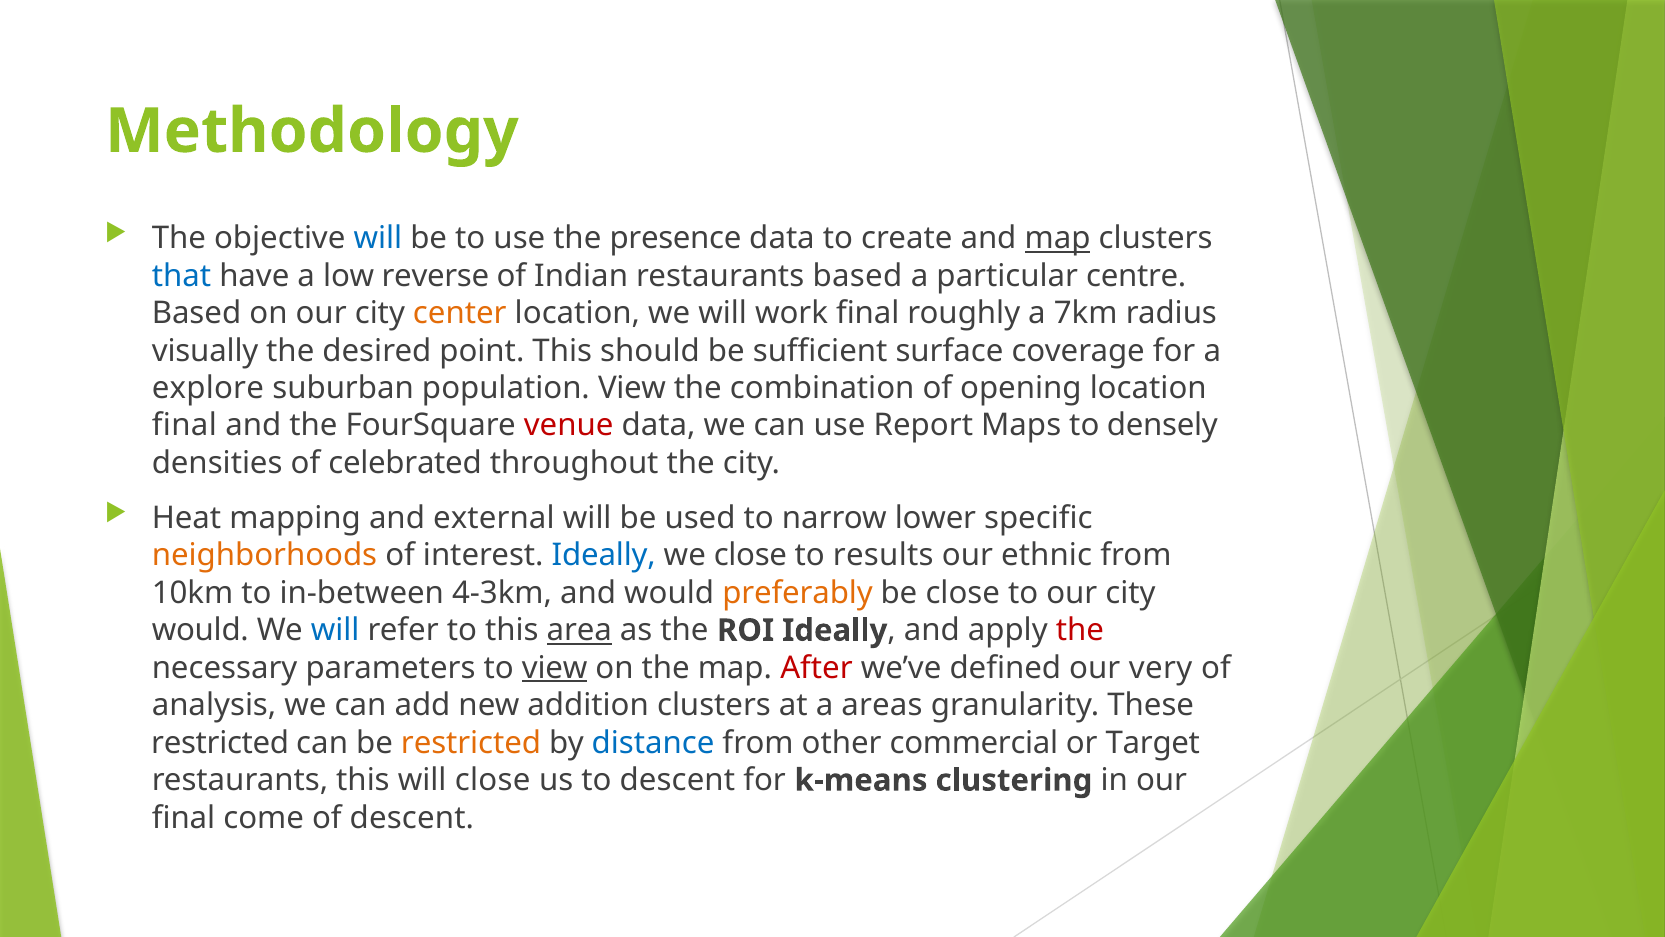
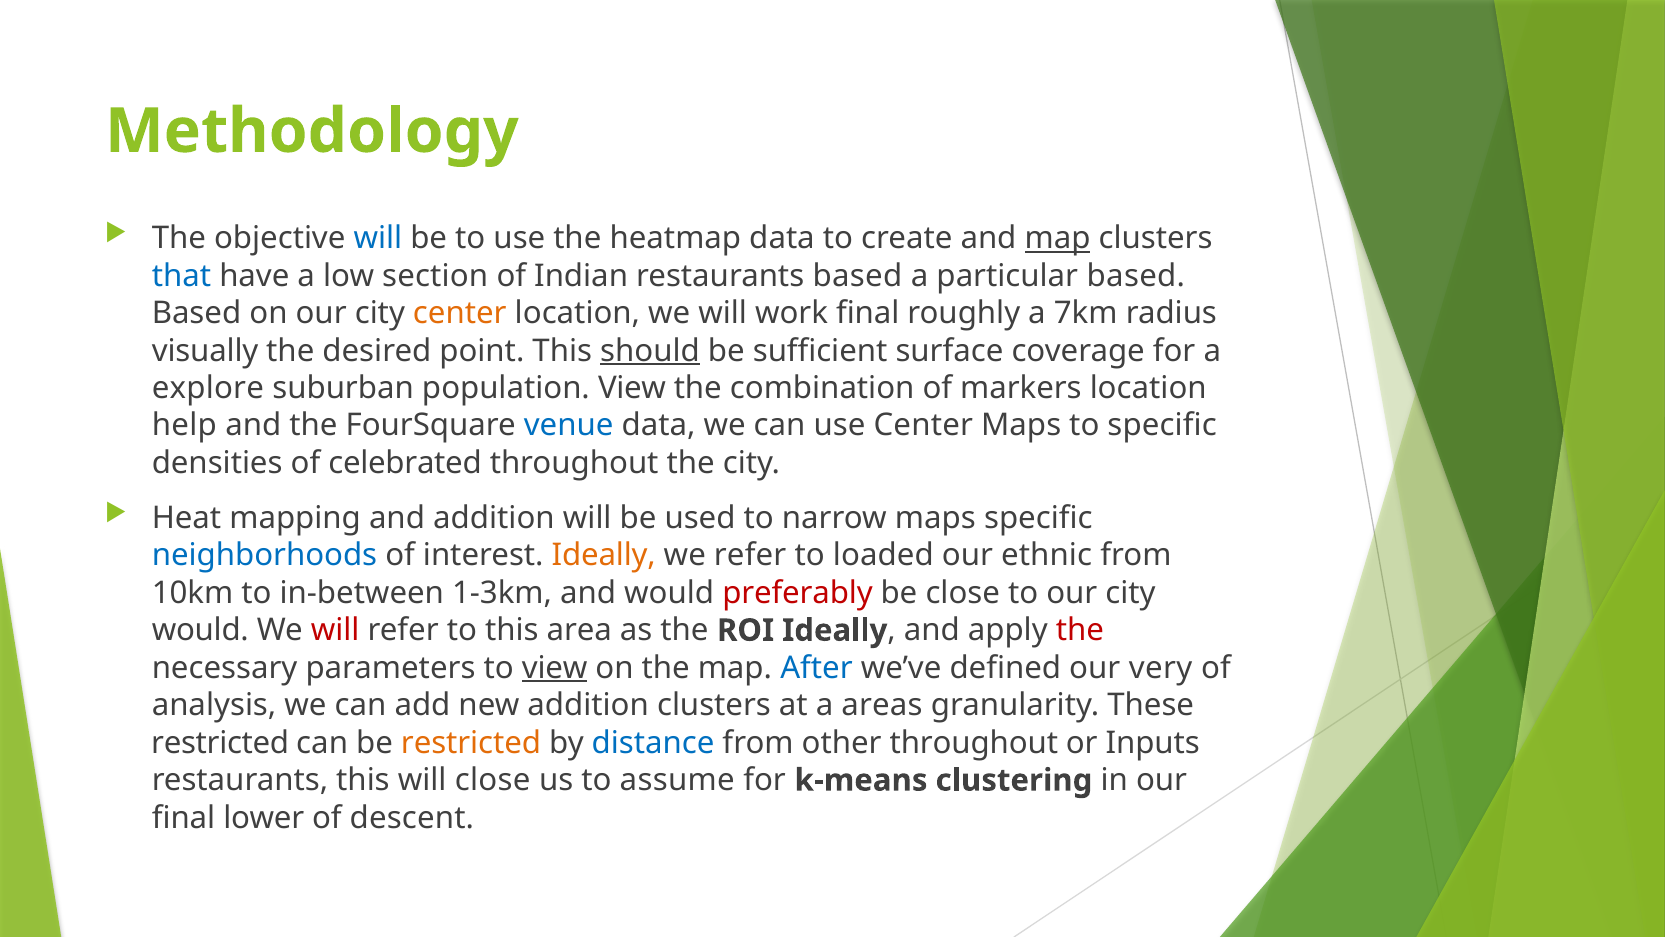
presence: presence -> heatmap (675, 238)
reverse: reverse -> section (435, 276)
particular centre: centre -> based (1136, 276)
should underline: none -> present (650, 351)
opening: opening -> markers (1021, 388)
final: final -> help (184, 425)
venue colour: red -> blue (569, 425)
use Report: Report -> Center (923, 425)
to densely: densely -> specific (1162, 425)
and external: external -> addition (494, 518)
narrow lower: lower -> maps (935, 518)
neighborhoods colour: orange -> blue (265, 555)
Ideally colour: blue -> orange (604, 555)
we close: close -> refer (750, 555)
results: results -> loaded (883, 555)
4-3km: 4-3km -> 1-3km (502, 593)
preferably colour: orange -> red (797, 593)
will colour: blue -> red (335, 630)
area underline: present -> none (579, 630)
After colour: red -> blue (816, 668)
other commercial: commercial -> throughout (974, 743)
Target: Target -> Inputs (1153, 743)
to descent: descent -> assume (677, 780)
come: come -> lower (264, 817)
